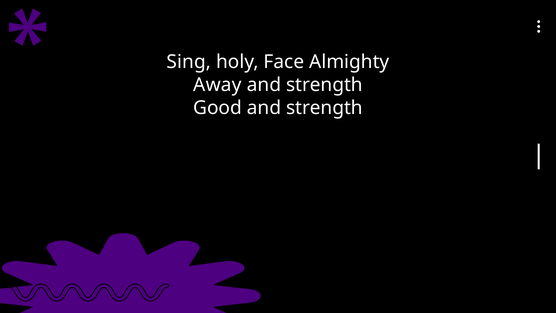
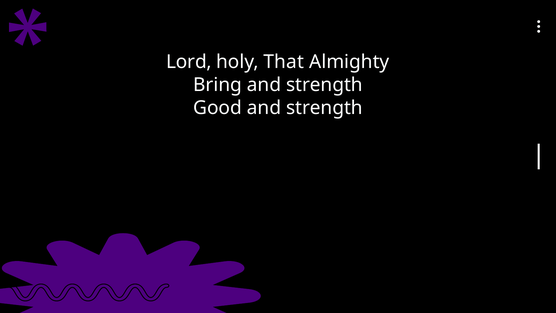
Sing: Sing -> Lord (189, 62)
Face: Face -> That (284, 62)
Away: Away -> Bring (218, 85)
